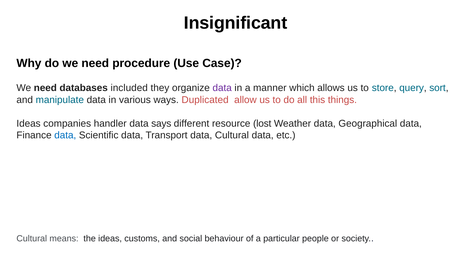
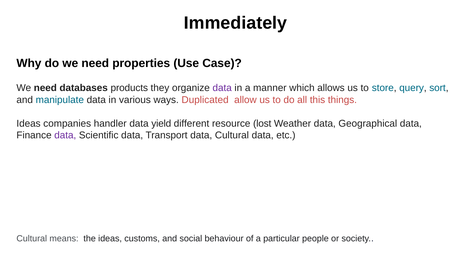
Insignificant: Insignificant -> Immediately (236, 23)
procedure: procedure -> properties (141, 63)
included: included -> products (129, 88)
says: says -> yield (161, 123)
data colour: blue -> purple (65, 135)
